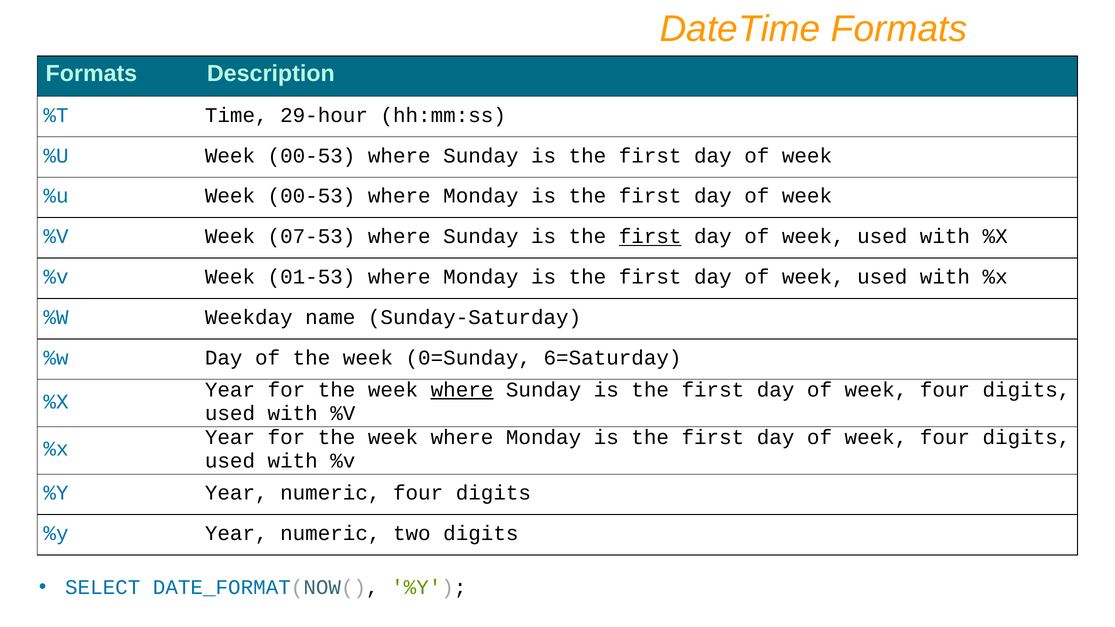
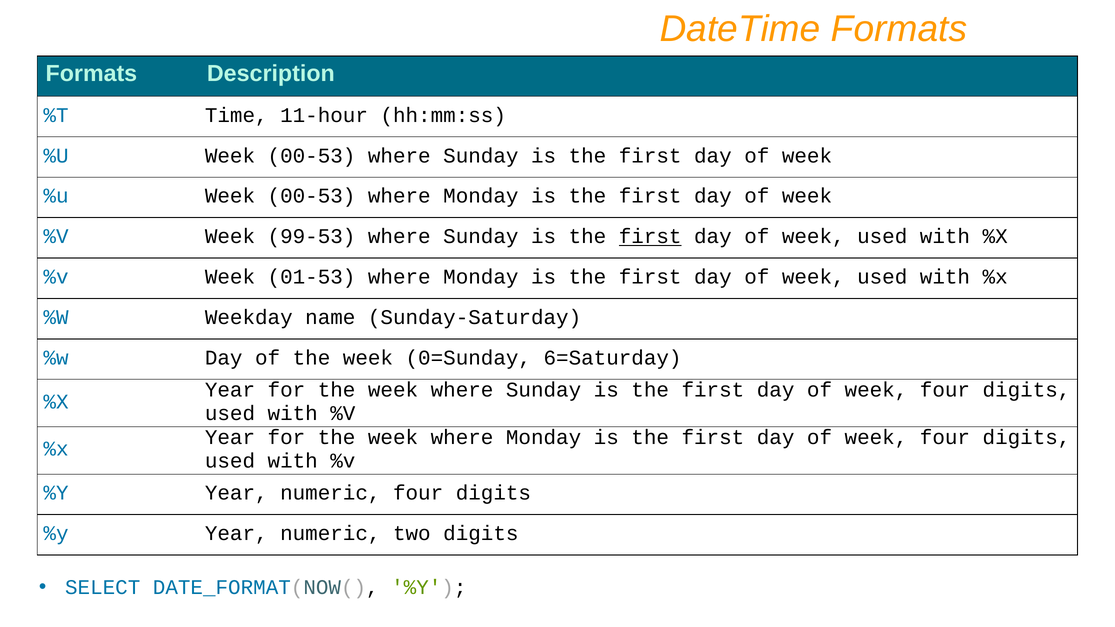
29-hour: 29-hour -> 11-hour (324, 115)
07-53: 07-53 -> 99-53 (312, 237)
where underline: present -> none (462, 390)
